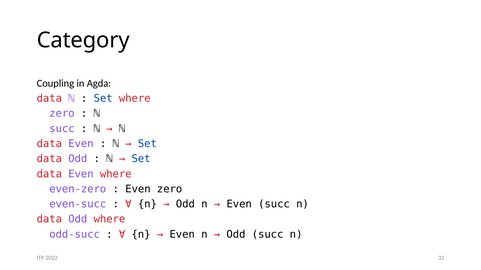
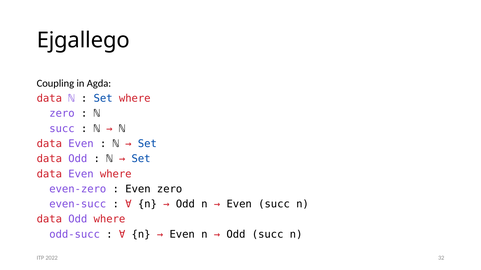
Category: Category -> Ejgallego (83, 40)
